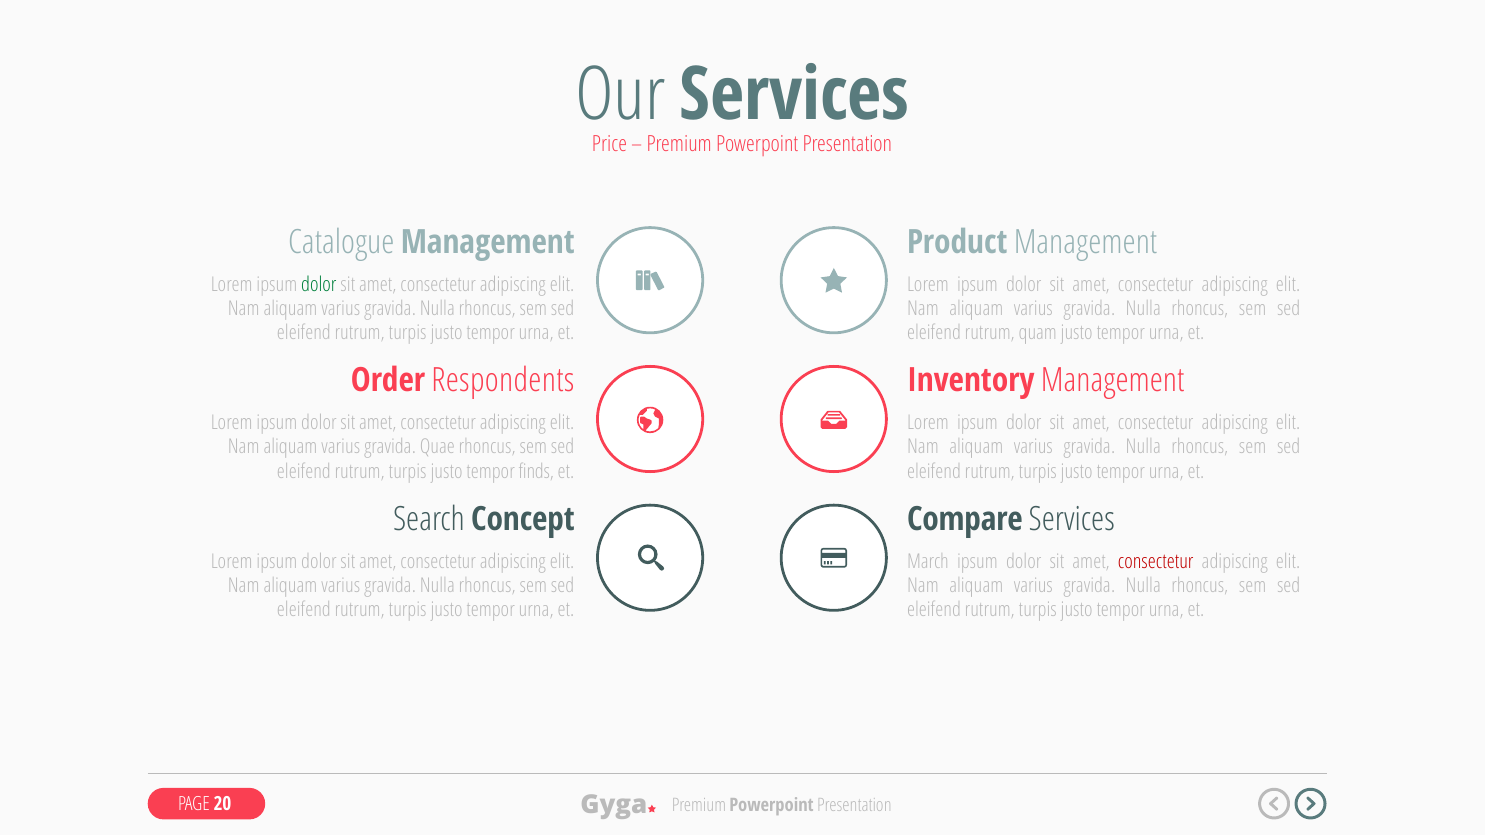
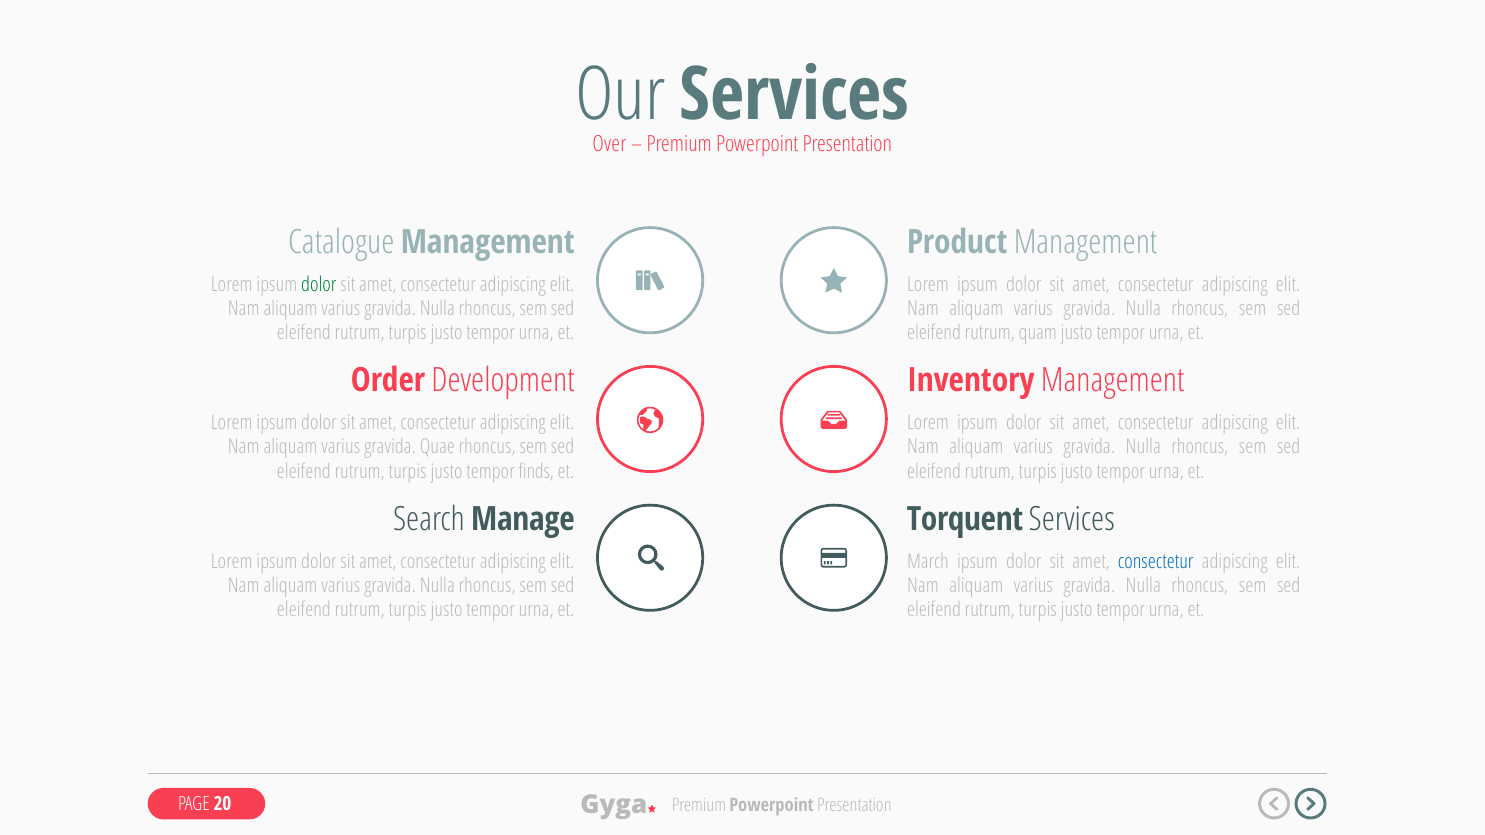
Price: Price -> Over (609, 144)
Respondents: Respondents -> Development (503, 381)
Concept: Concept -> Manage (523, 520)
Compare: Compare -> Torquent (965, 520)
consectetur colour: red -> blue (1156, 562)
